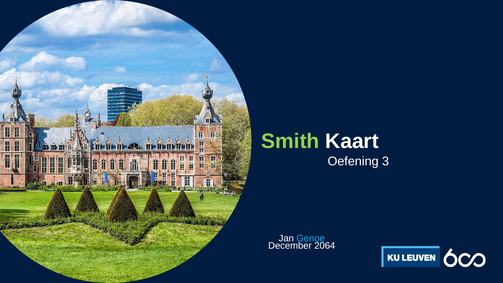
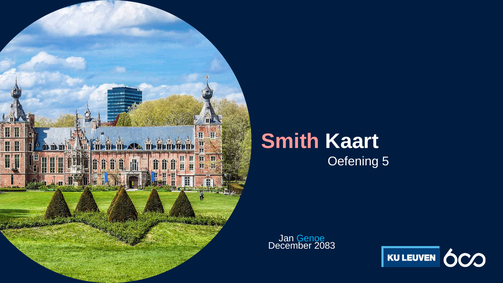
Smith colour: light green -> pink (290, 141)
3: 3 -> 5 (386, 161)
2064: 2064 -> 2083 (325, 246)
